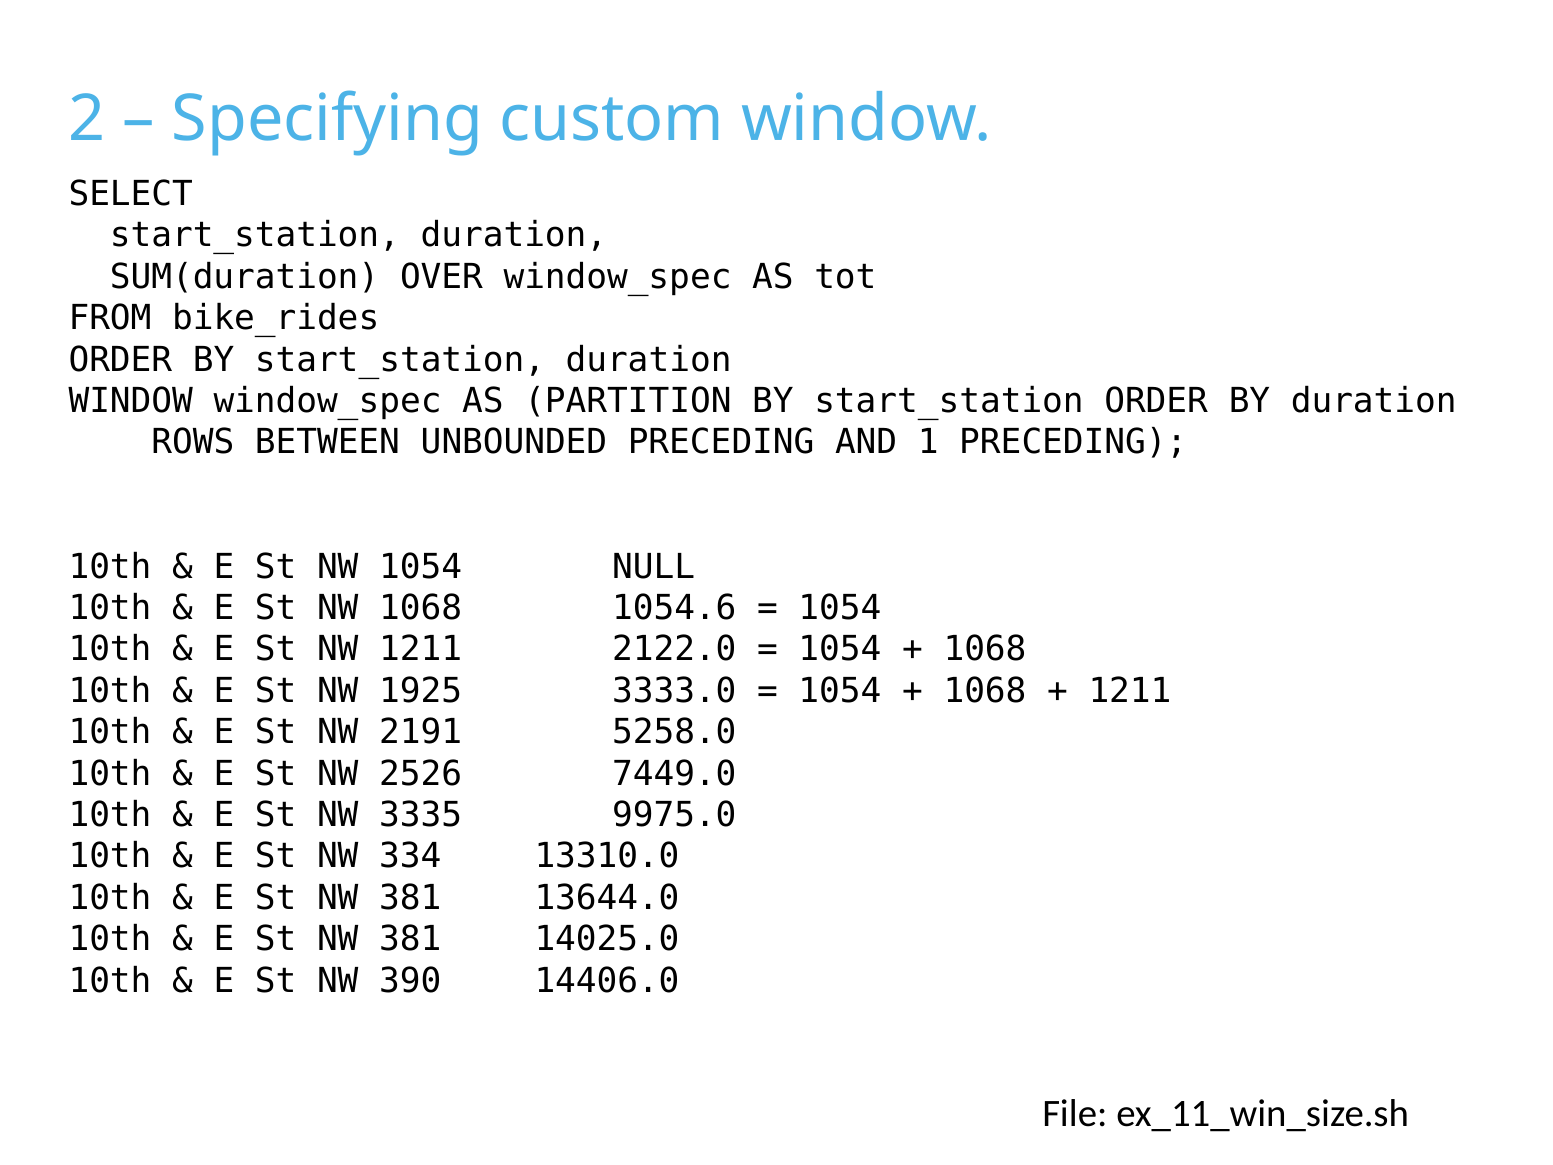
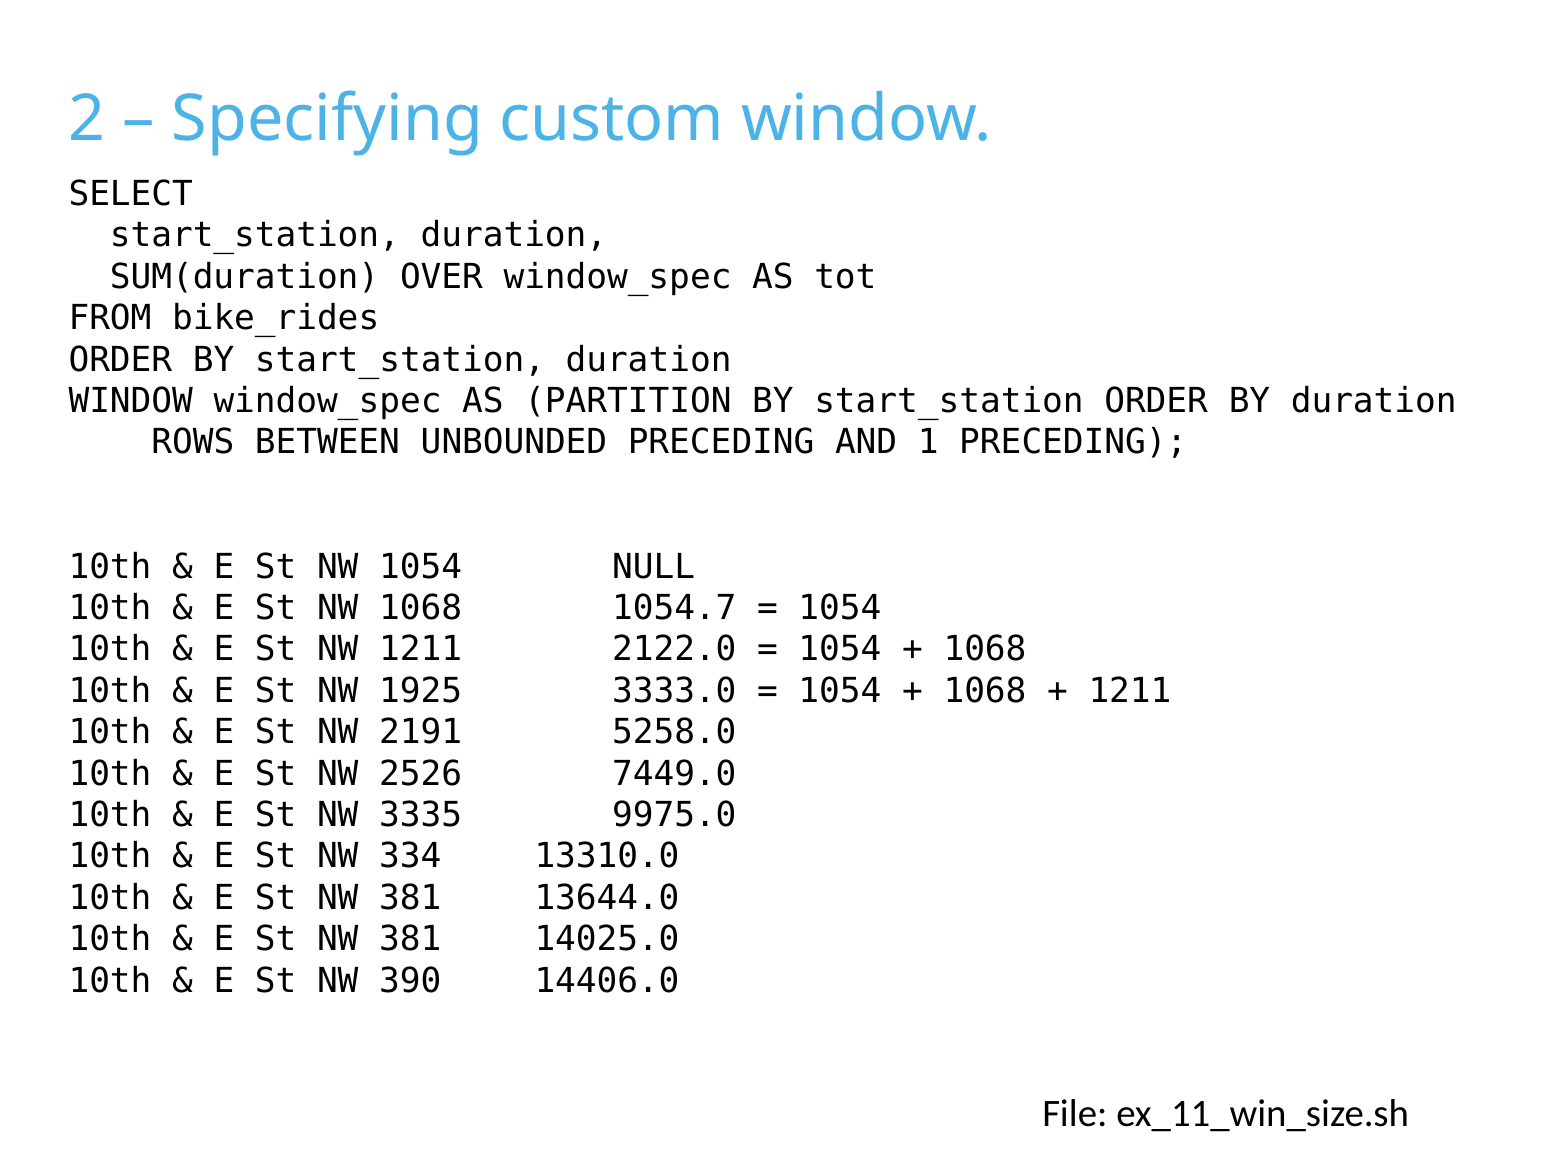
1054.6: 1054.6 -> 1054.7 (674, 608)
